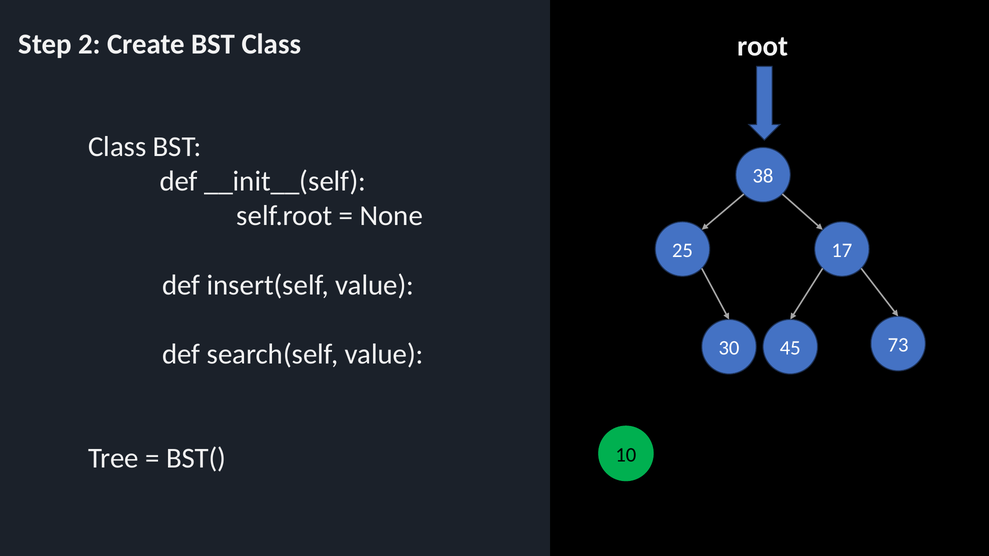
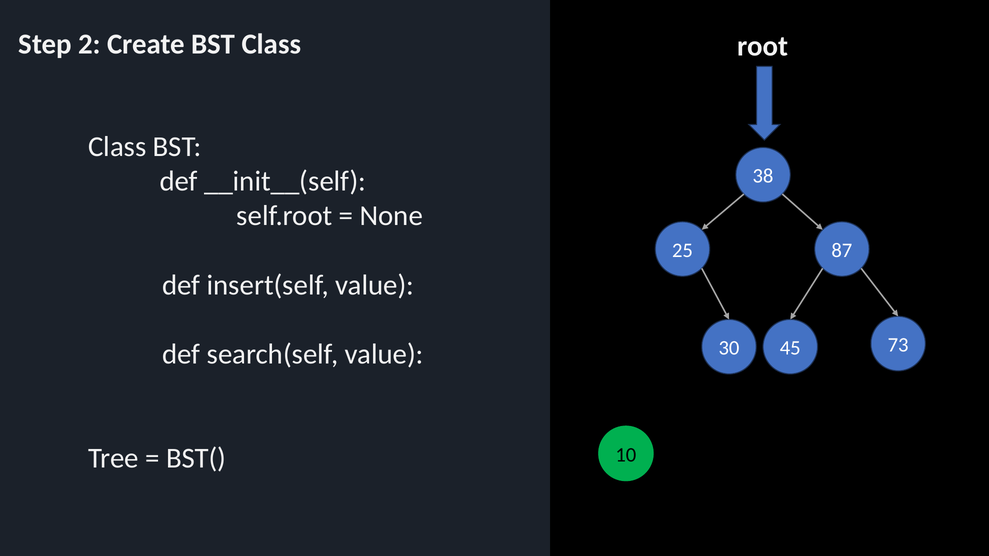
17: 17 -> 87 (842, 251)
